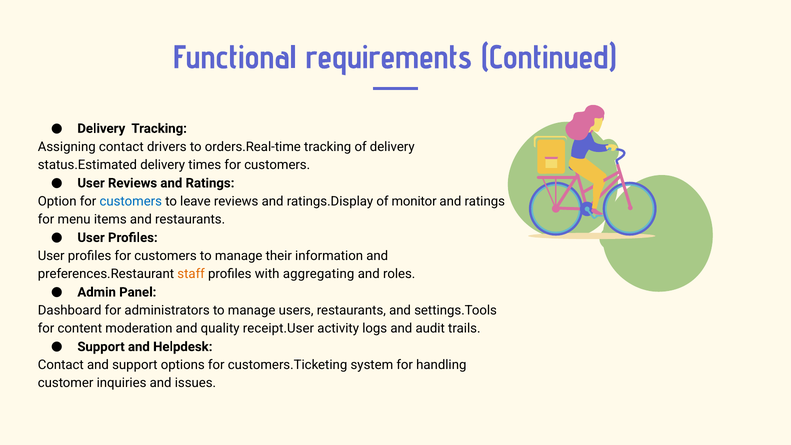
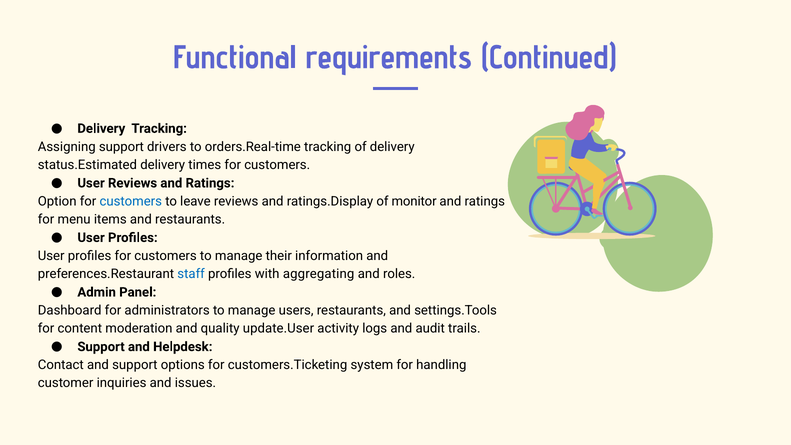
Assigning contact: contact -> support (121, 147)
staff colour: orange -> blue (191, 274)
receipt.User: receipt.User -> update.User (278, 329)
